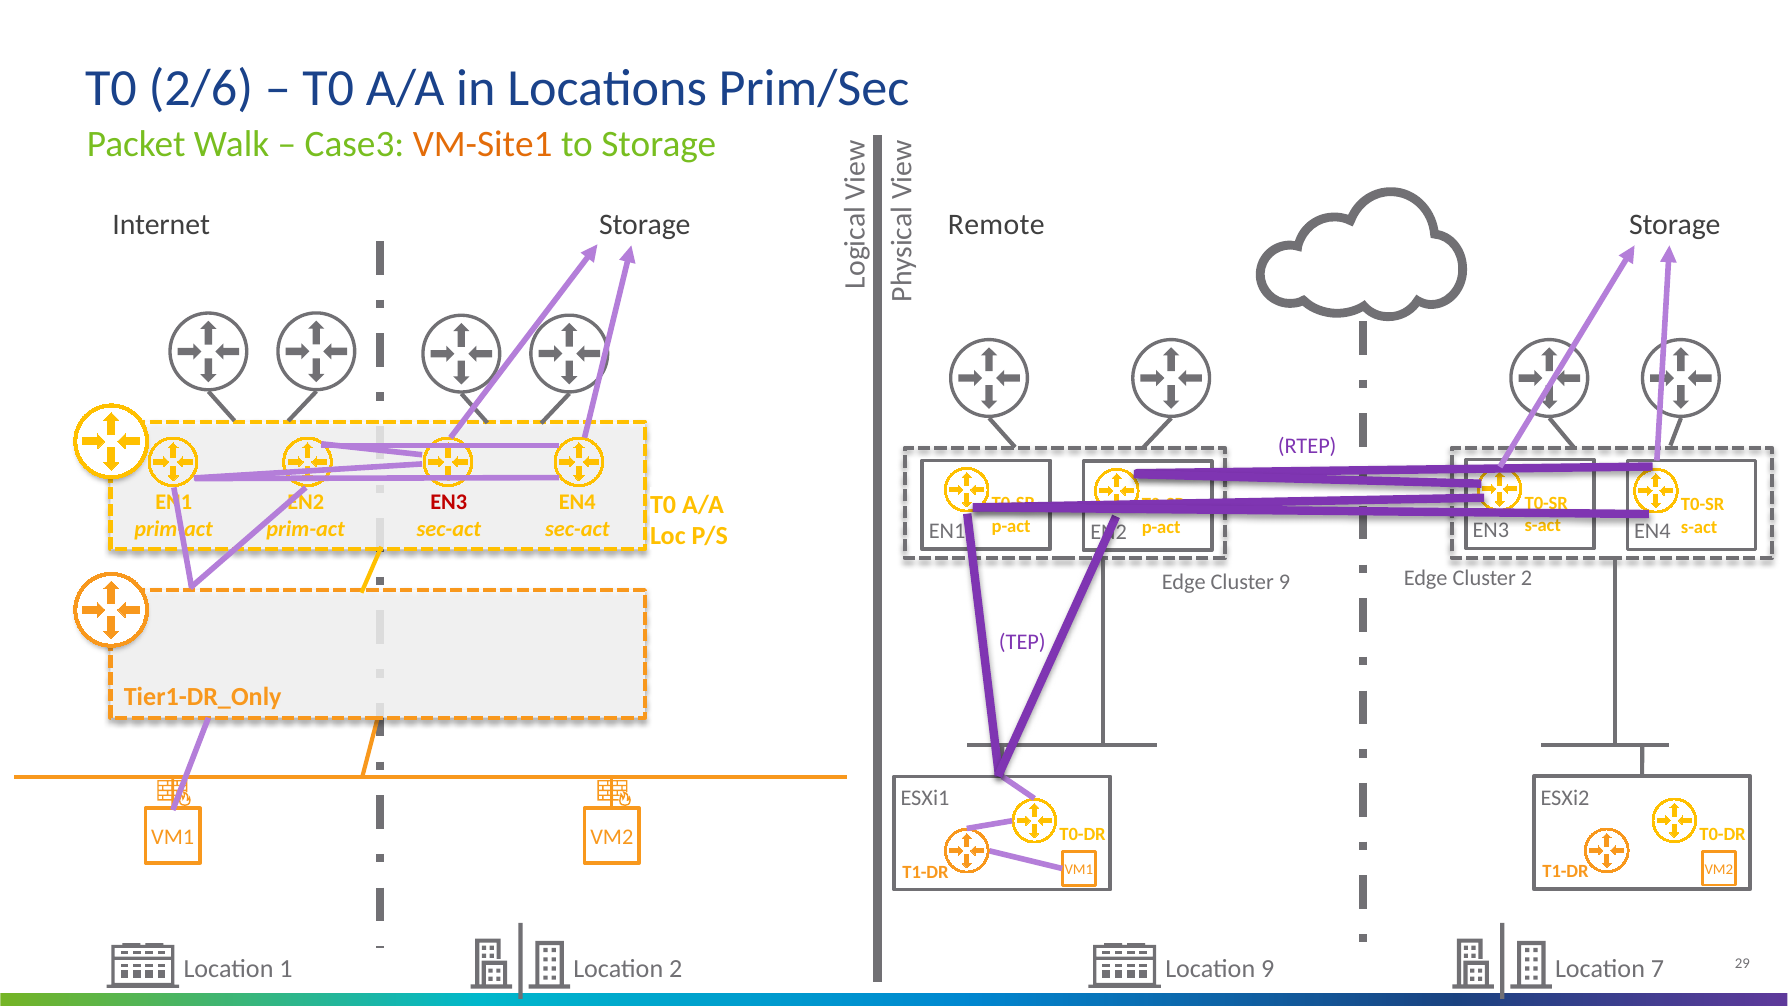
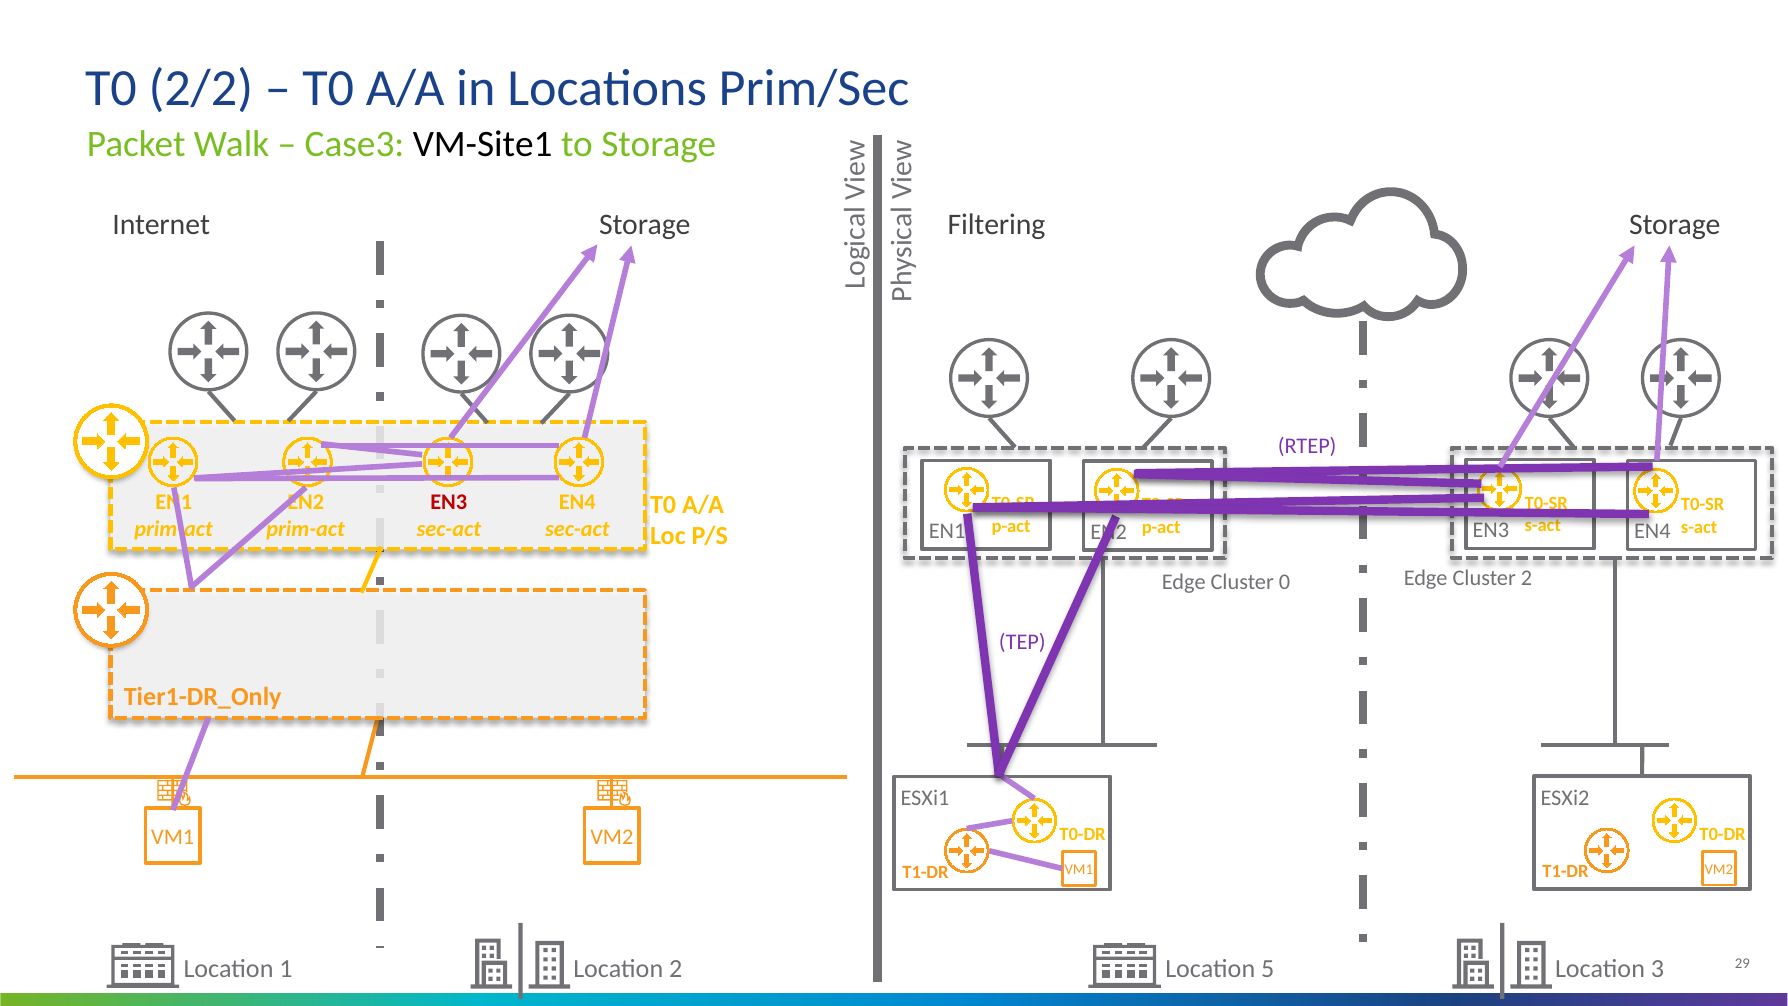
2/6: 2/6 -> 2/2 (201, 88)
VM-Site1 colour: orange -> black (483, 144)
Remote: Remote -> Filtering (996, 224)
Cluster 9: 9 -> 0 (1285, 582)
Location 9: 9 -> 5 (1268, 969)
7: 7 -> 3 (1658, 969)
